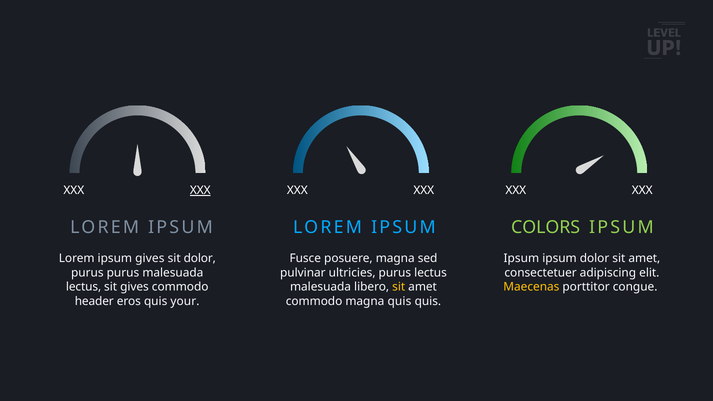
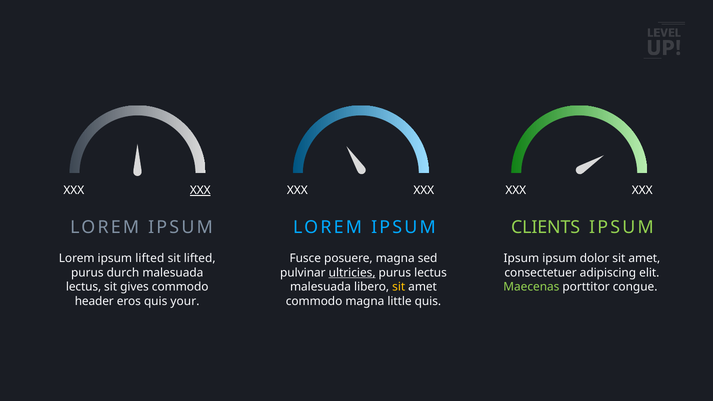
COLORS: COLORS -> CLIENTS (546, 227)
ipsum gives: gives -> lifted (150, 259)
sit dolor: dolor -> lifted (200, 259)
purus purus: purus -> durch (123, 273)
ultricies underline: none -> present (352, 273)
Maecenas colour: yellow -> light green (531, 287)
magna quis: quis -> little (400, 301)
